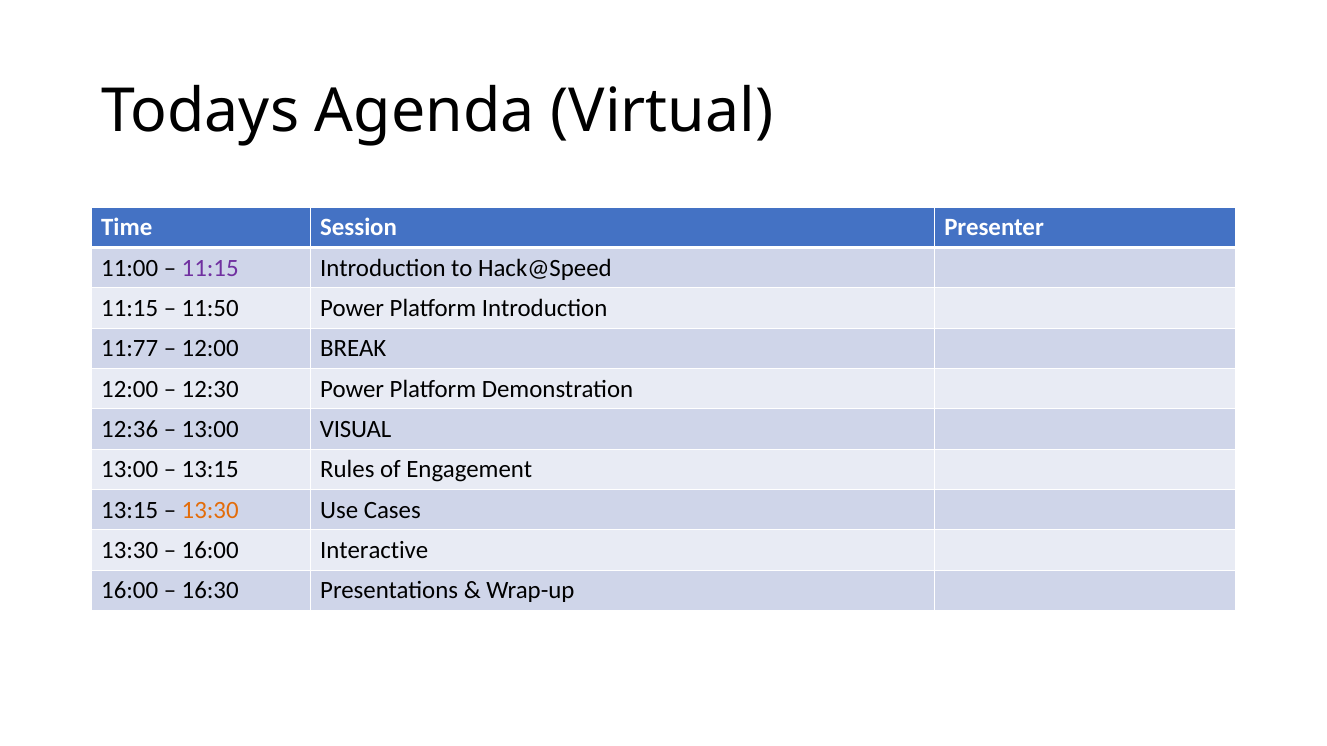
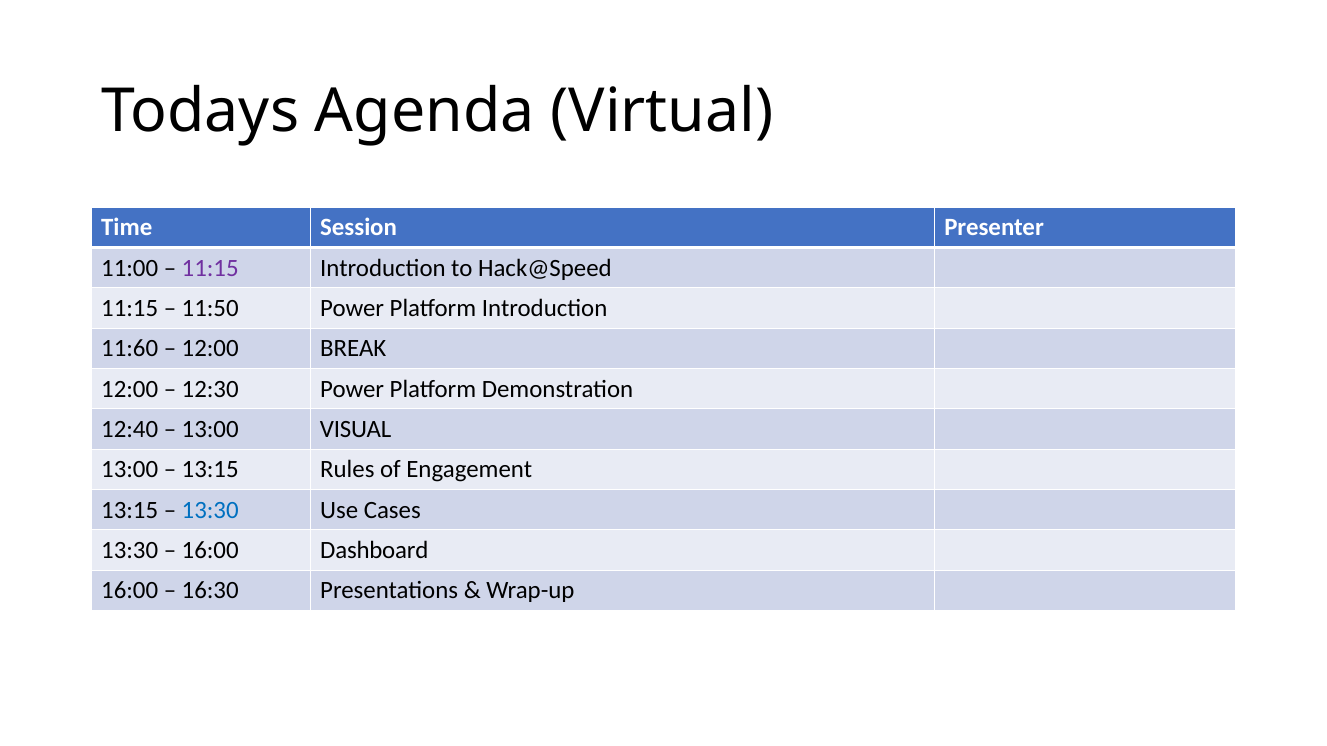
11:77: 11:77 -> 11:60 (130, 349)
12:36: 12:36 -> 12:40 (130, 430)
13:30 colour: orange -> blue (210, 510)
Interactive: Interactive -> Dashboard (374, 551)
